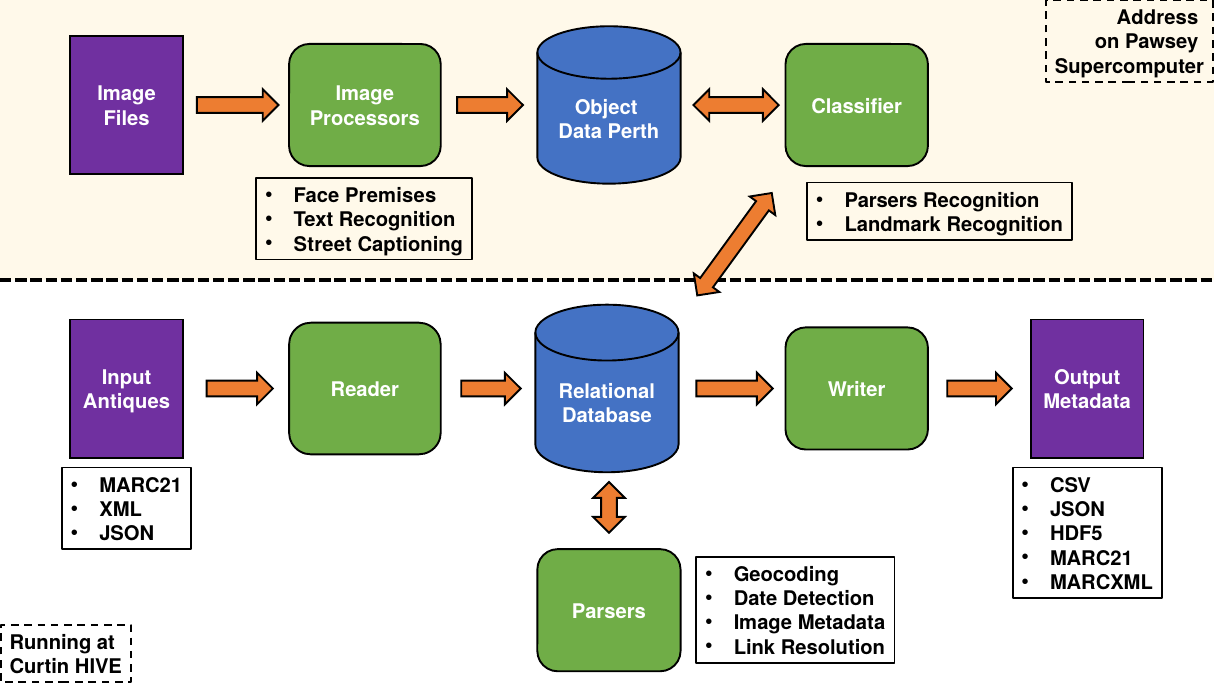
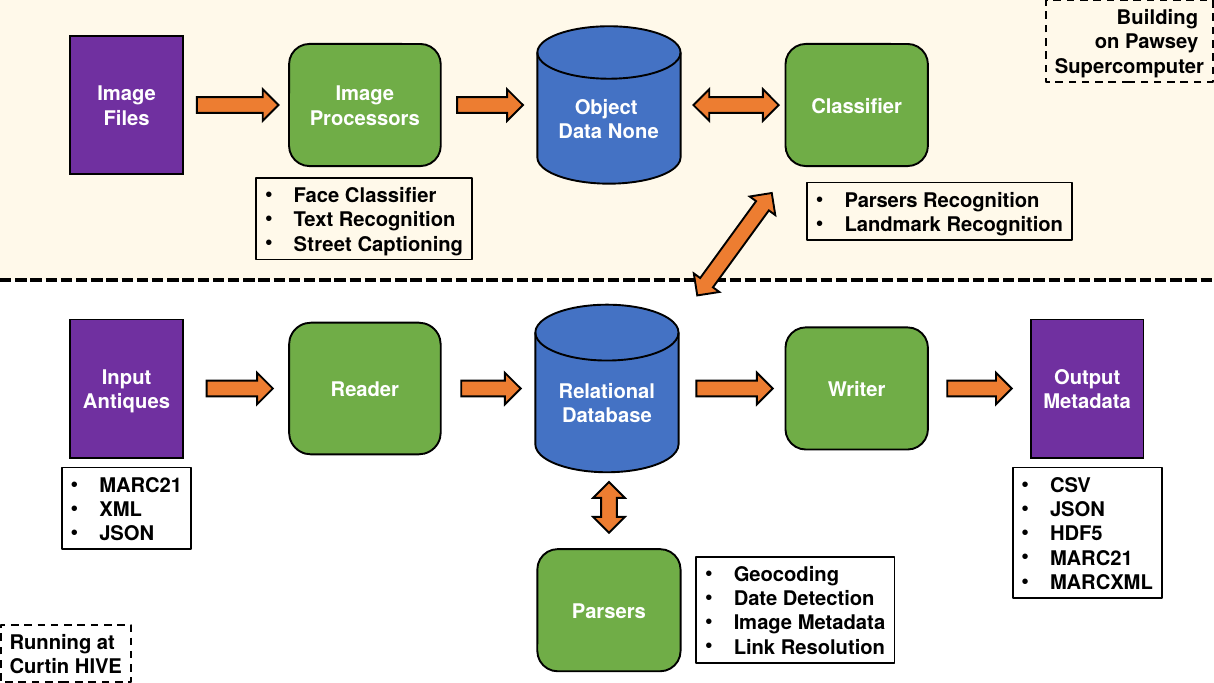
Address: Address -> Building (1157, 18)
Perth: Perth -> None (633, 132)
Face Premises: Premises -> Classifier (391, 196)
